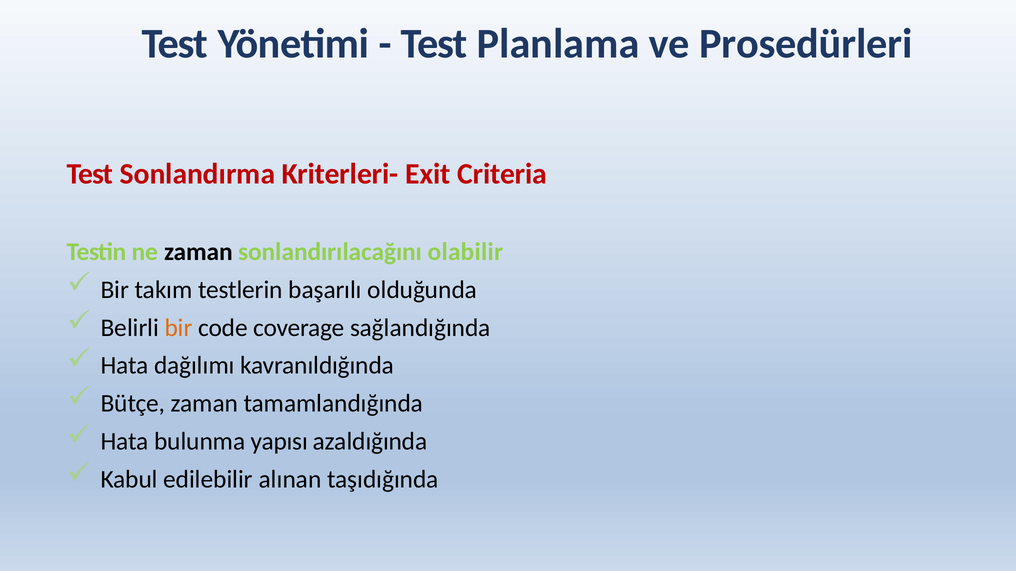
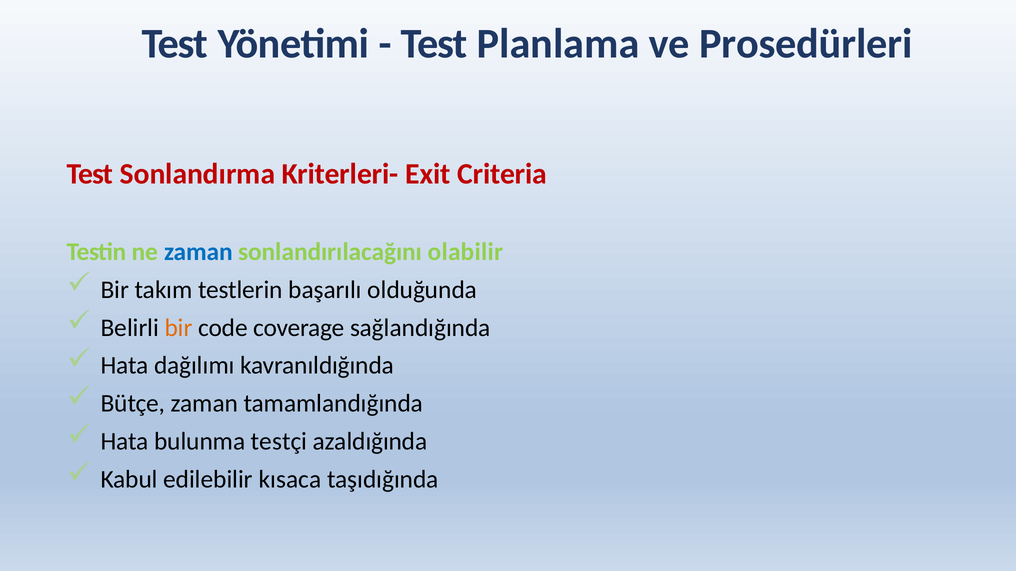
zaman colour: black -> blue (198, 252)
yapısı: yapısı -> testçi (279, 442)
alınan: alınan -> kısaca (290, 480)
